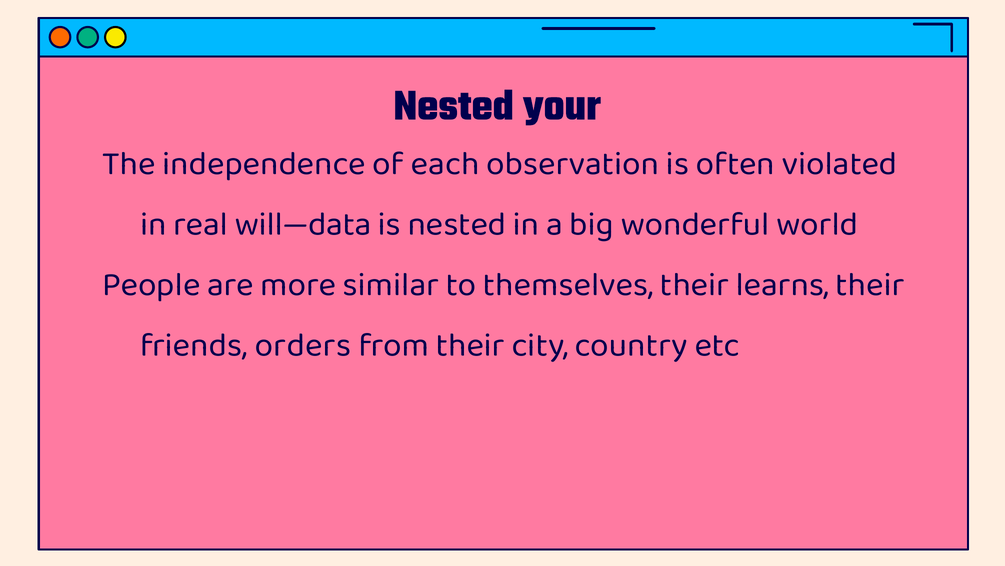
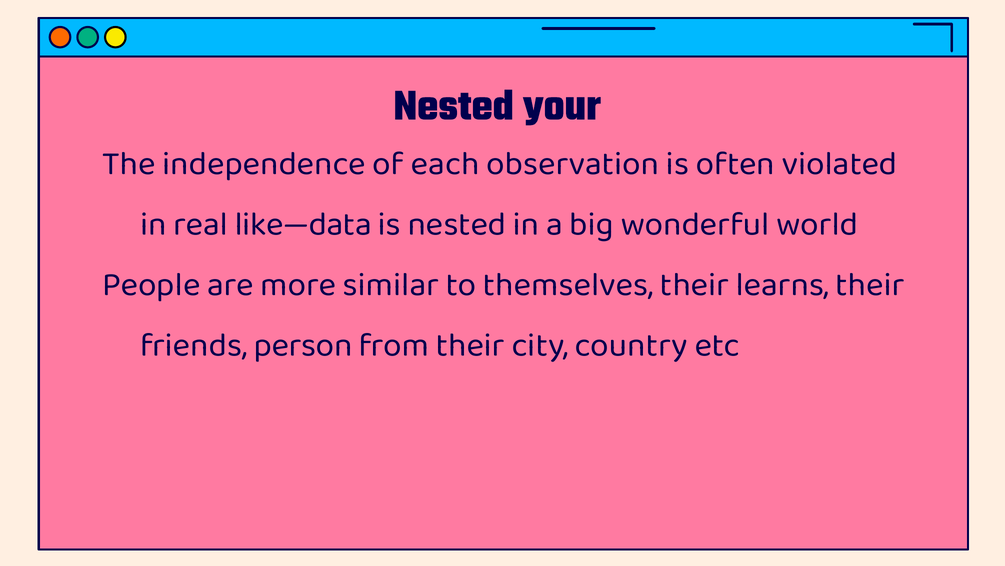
will—data: will—data -> like—data (303, 224)
orders: orders -> person (303, 344)
